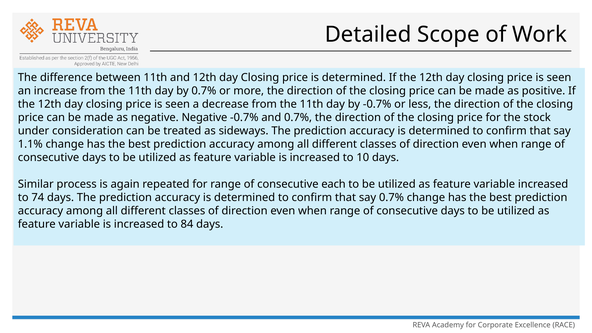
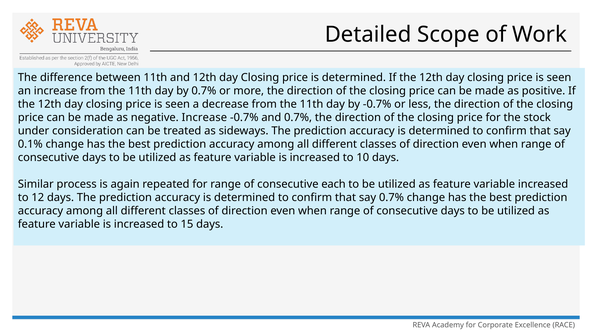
negative Negative: Negative -> Increase (204, 118)
1.1%: 1.1% -> 0.1% (30, 144)
74: 74 -> 12 (38, 197)
84: 84 -> 15 (187, 224)
